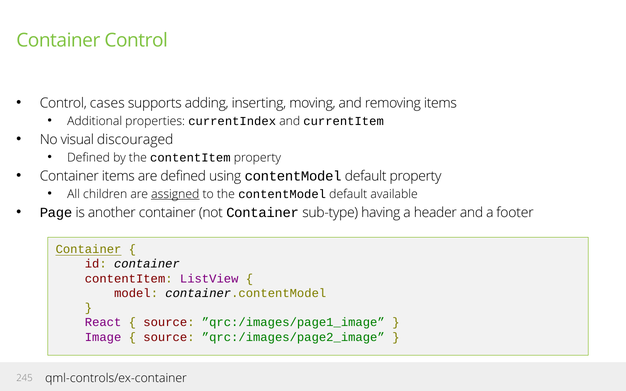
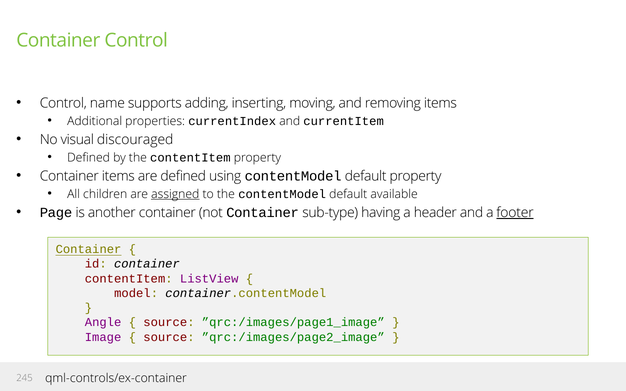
cases: cases -> name (107, 103)
footer underline: none -> present (515, 213)
React: React -> Angle (103, 323)
